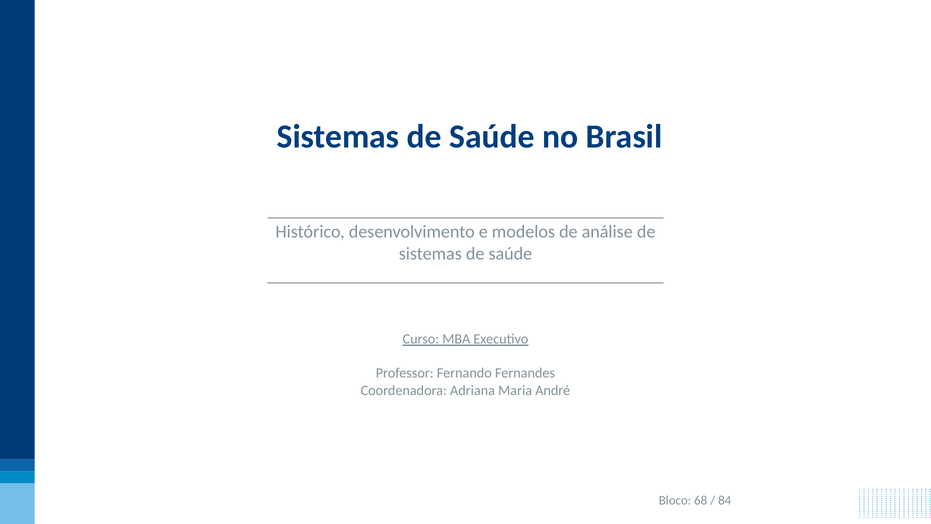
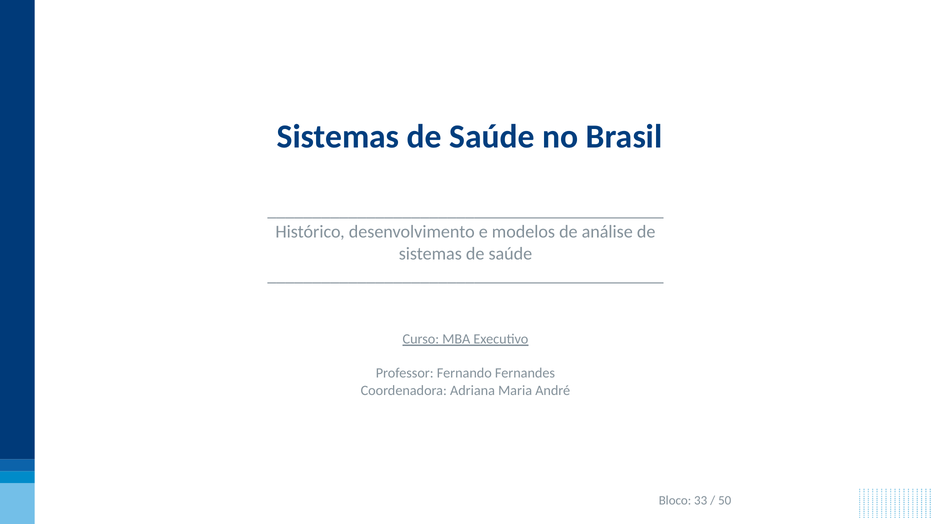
68: 68 -> 33 (701, 500)
84: 84 -> 50 (725, 500)
